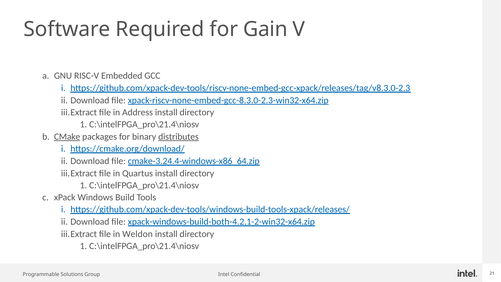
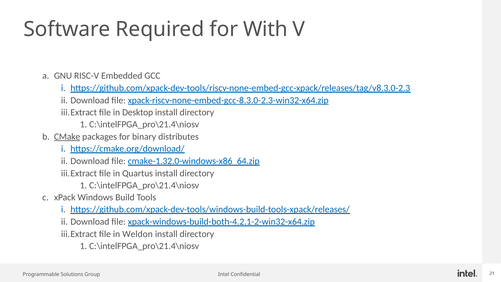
Gain: Gain -> With (265, 29)
Address: Address -> Desktop (138, 112)
distributes underline: present -> none (178, 137)
cmake-3.24.4-windows-x86_64.zip: cmake-3.24.4-windows-x86_64.zip -> cmake-1.32.0-windows-x86_64.zip (194, 161)
